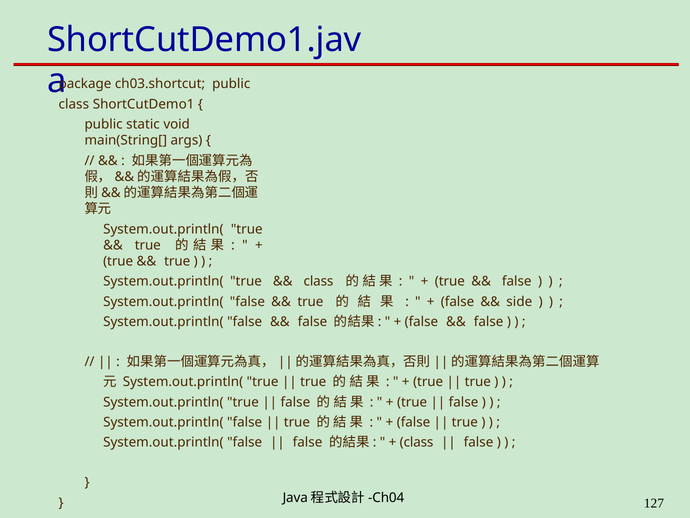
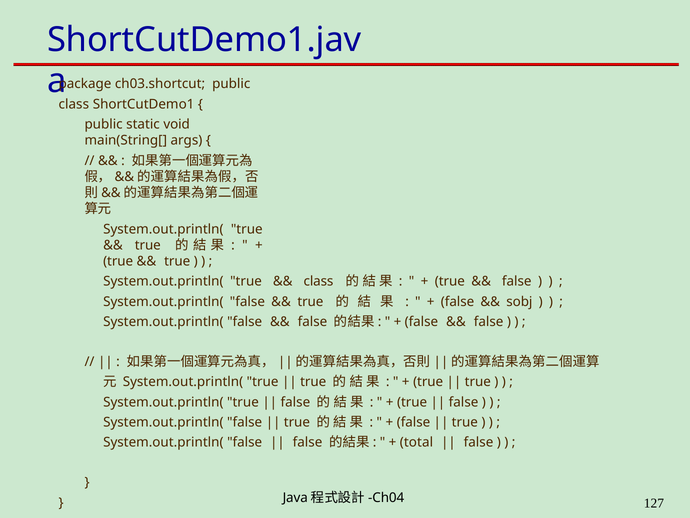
side: side -> sobj (519, 301)
class: class -> total (416, 442)
